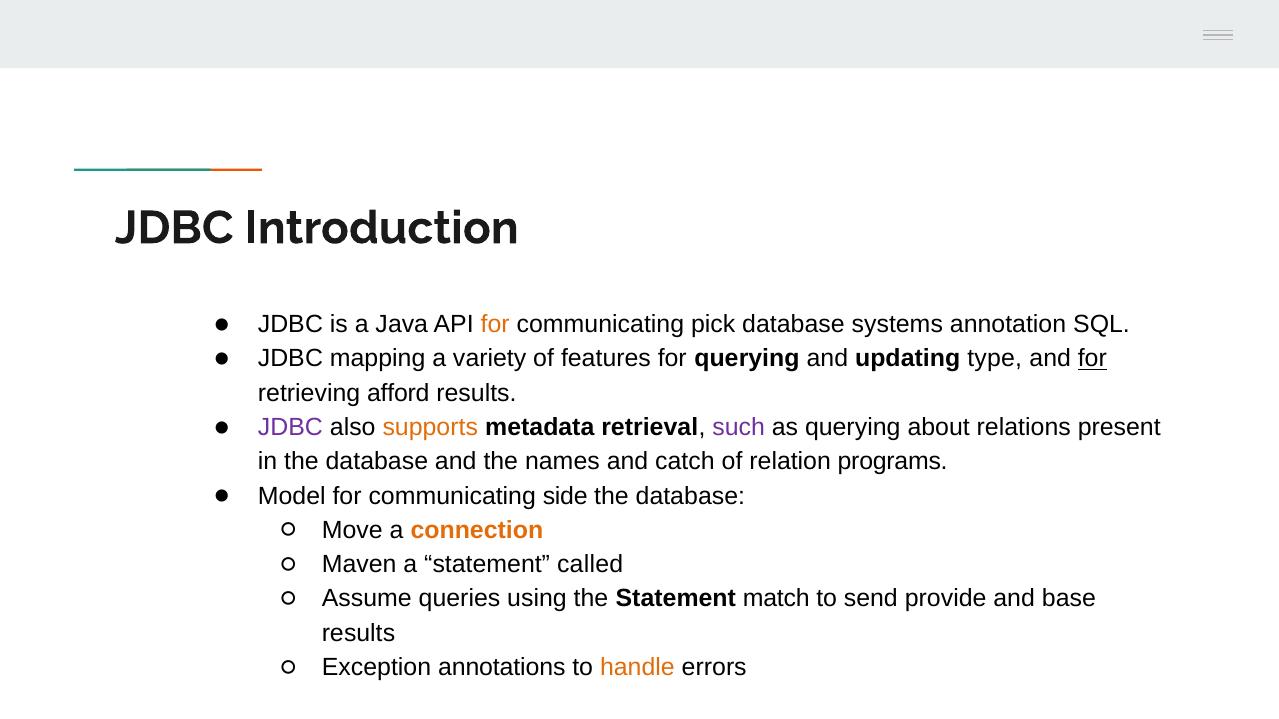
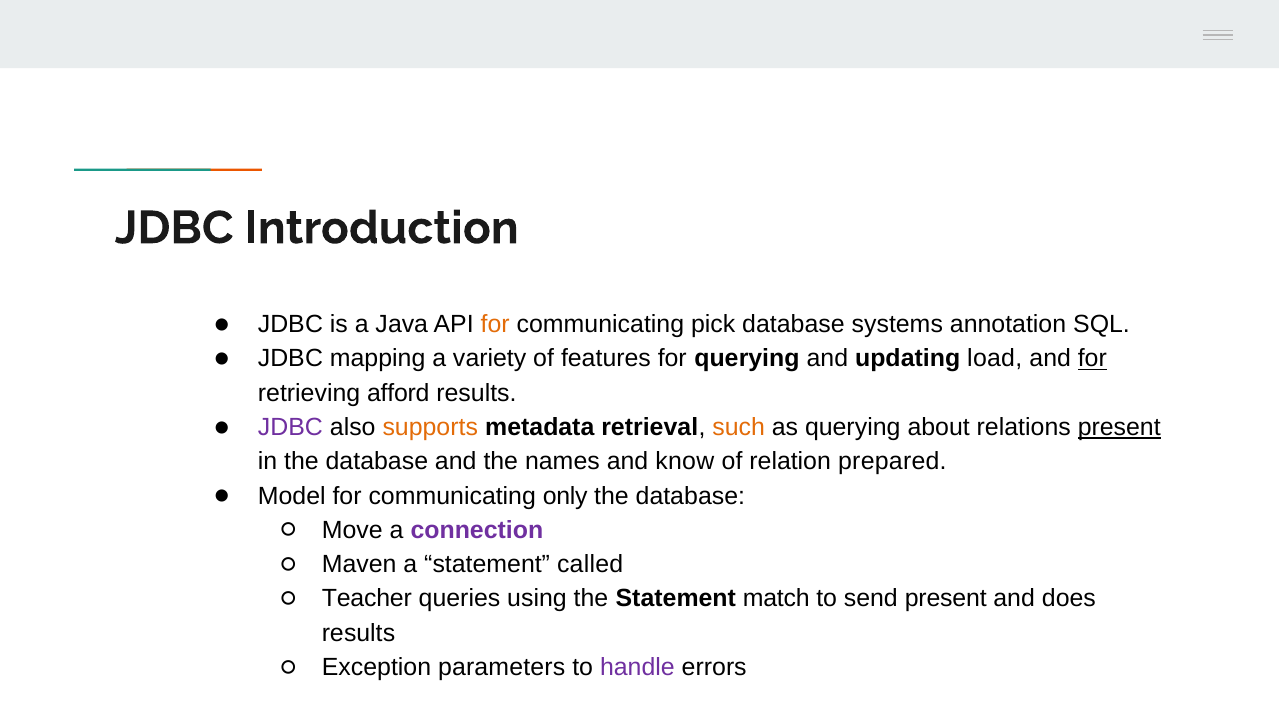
type: type -> load (995, 359)
such colour: purple -> orange (739, 428)
present underline: none -> present (1119, 428)
catch: catch -> know (685, 462)
programs: programs -> prepared (892, 462)
side: side -> only (565, 496)
connection colour: orange -> purple (477, 530)
Assume: Assume -> Teacher (367, 599)
send provide: provide -> present (946, 599)
base: base -> does (1069, 599)
annotations: annotations -> parameters (502, 668)
handle colour: orange -> purple (637, 668)
